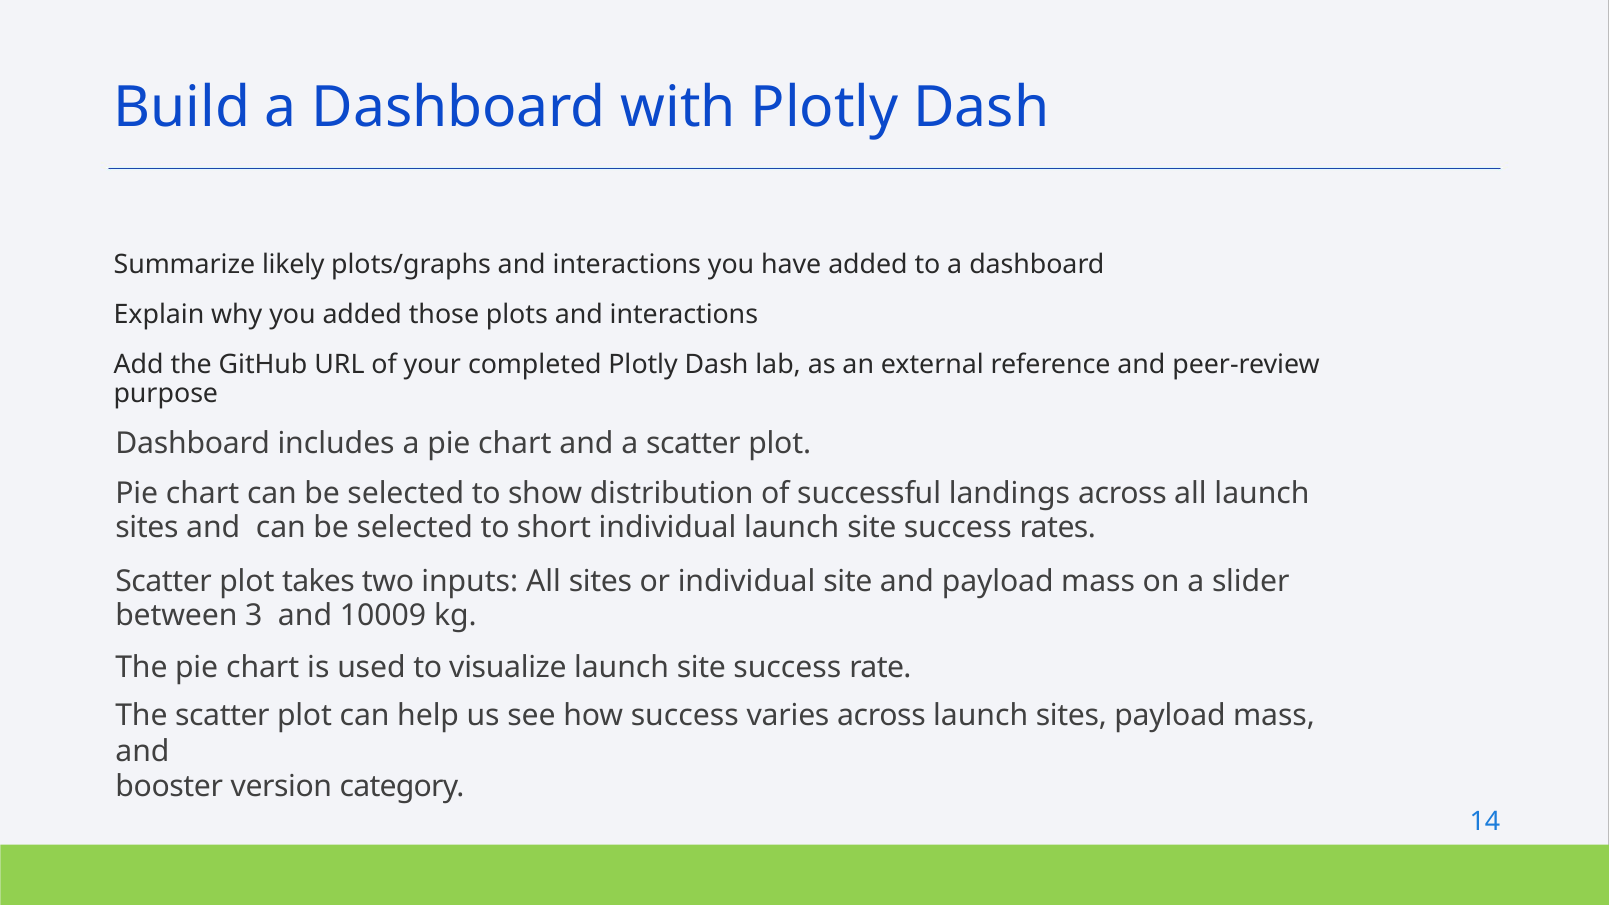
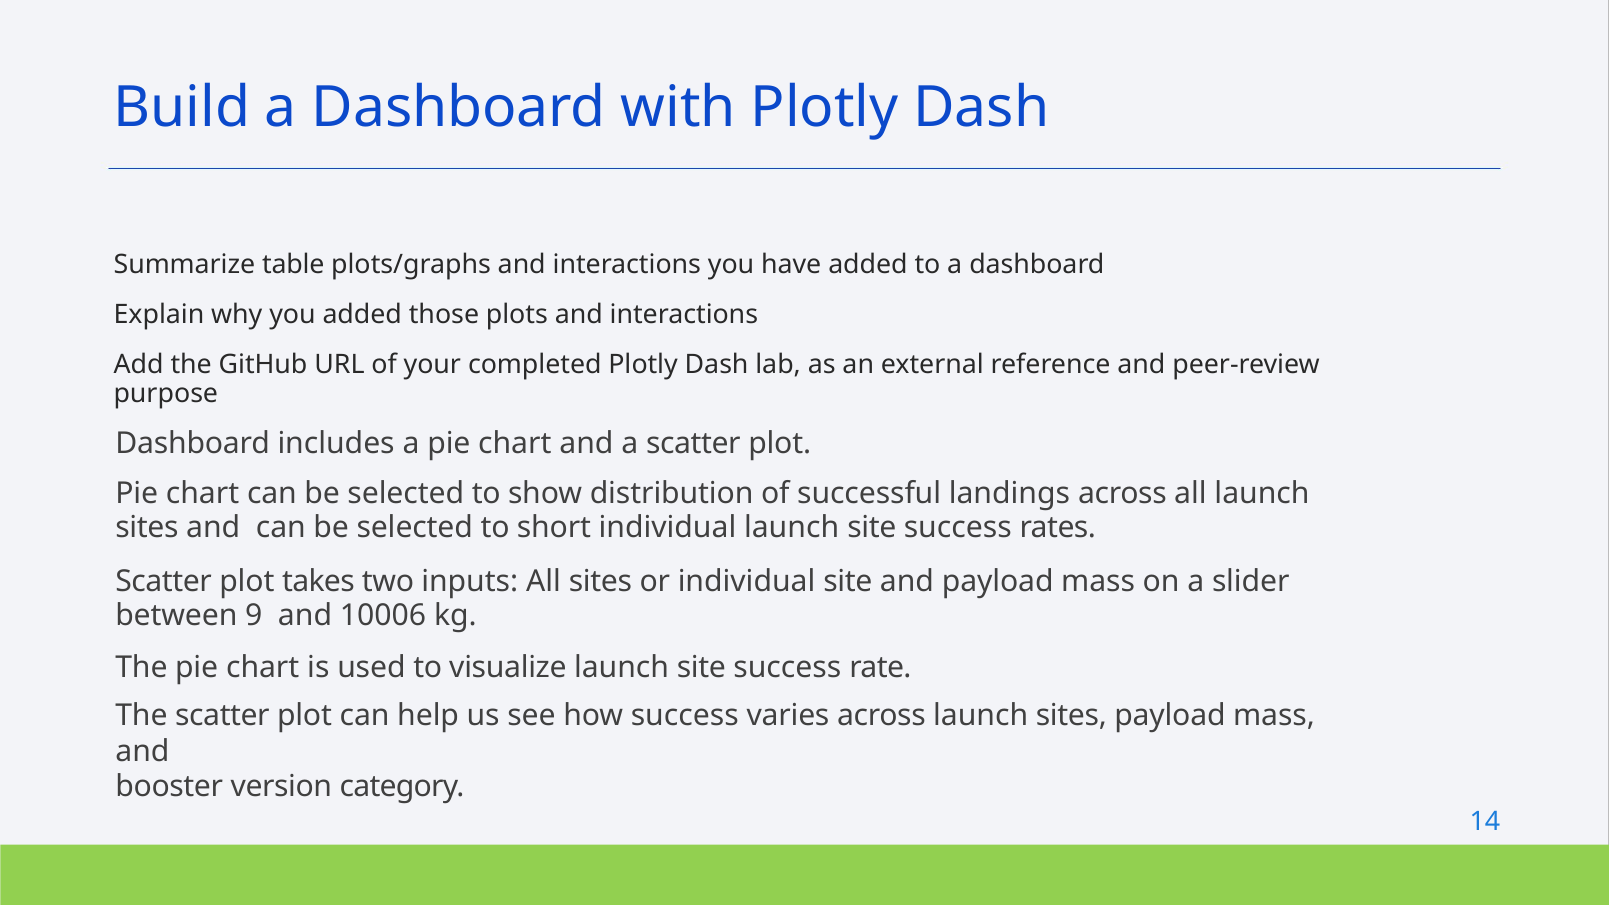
likely: likely -> table (293, 265)
3: 3 -> 9 (254, 615)
10009: 10009 -> 10006 (383, 615)
